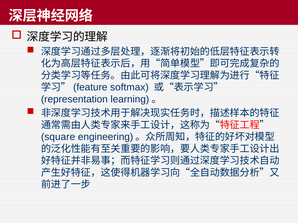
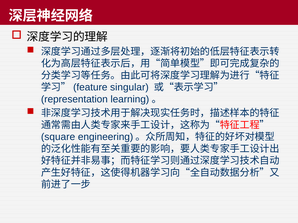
softmax: softmax -> singular (129, 87)
